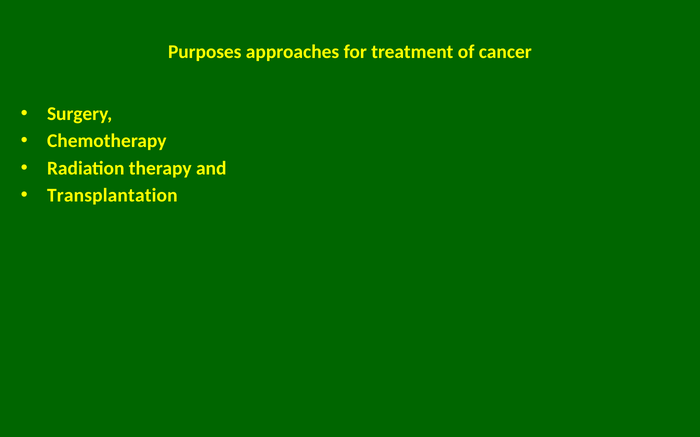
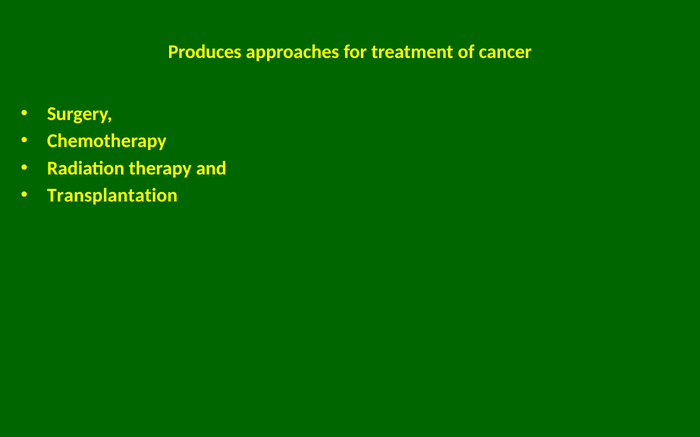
Purposes: Purposes -> Produces (205, 52)
